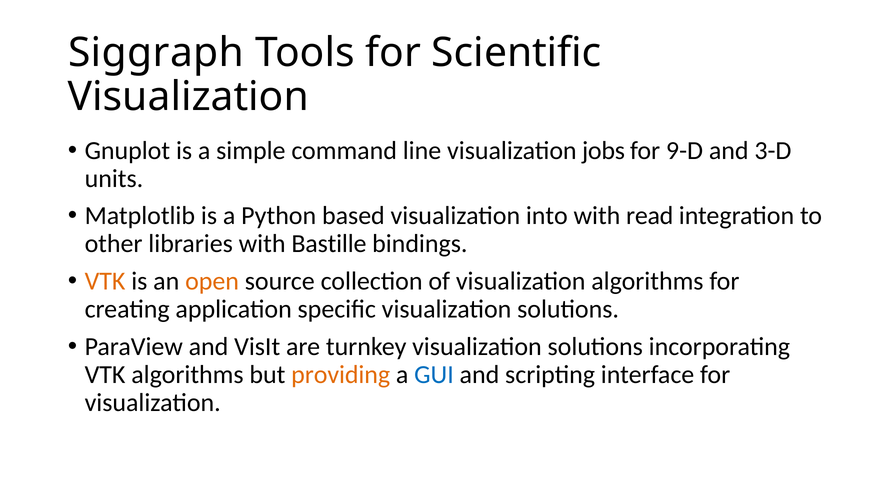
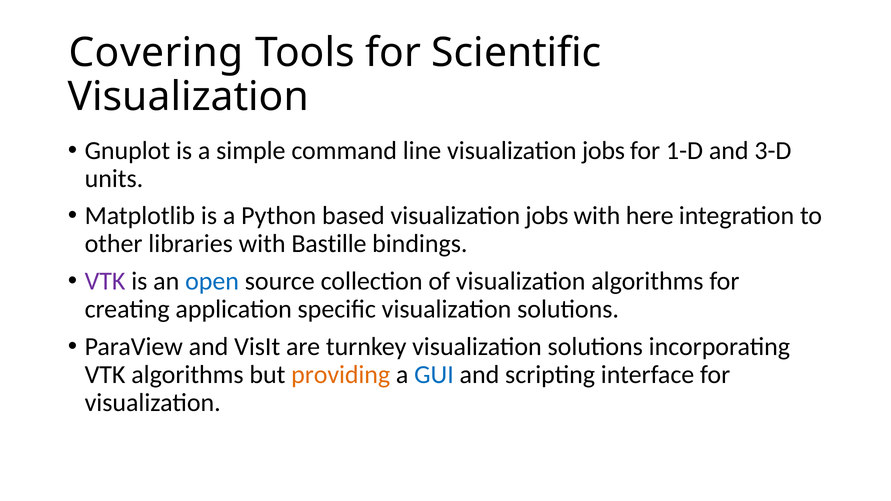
Siggraph: Siggraph -> Covering (156, 53)
9-D: 9-D -> 1-D (685, 151)
based visualization into: into -> jobs (547, 216)
read: read -> here (650, 216)
VTK colour: orange -> purple (105, 281)
open colour: orange -> blue (212, 281)
